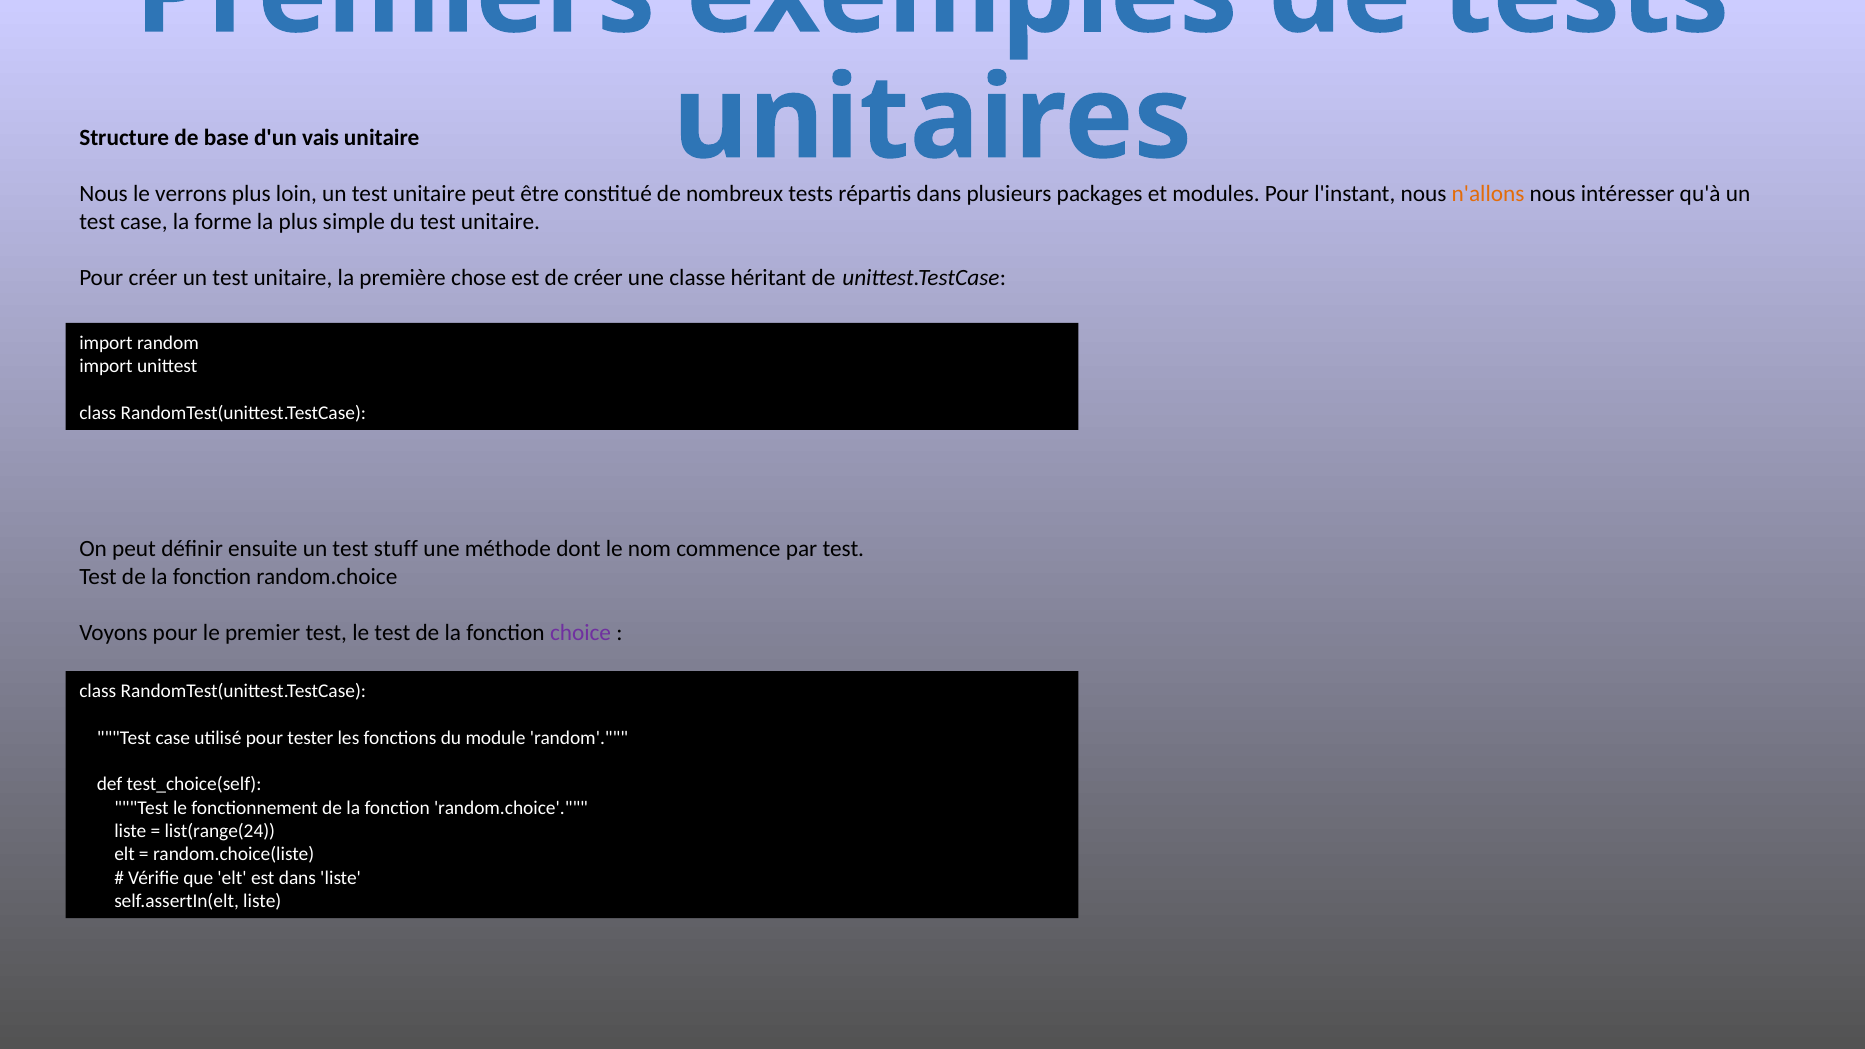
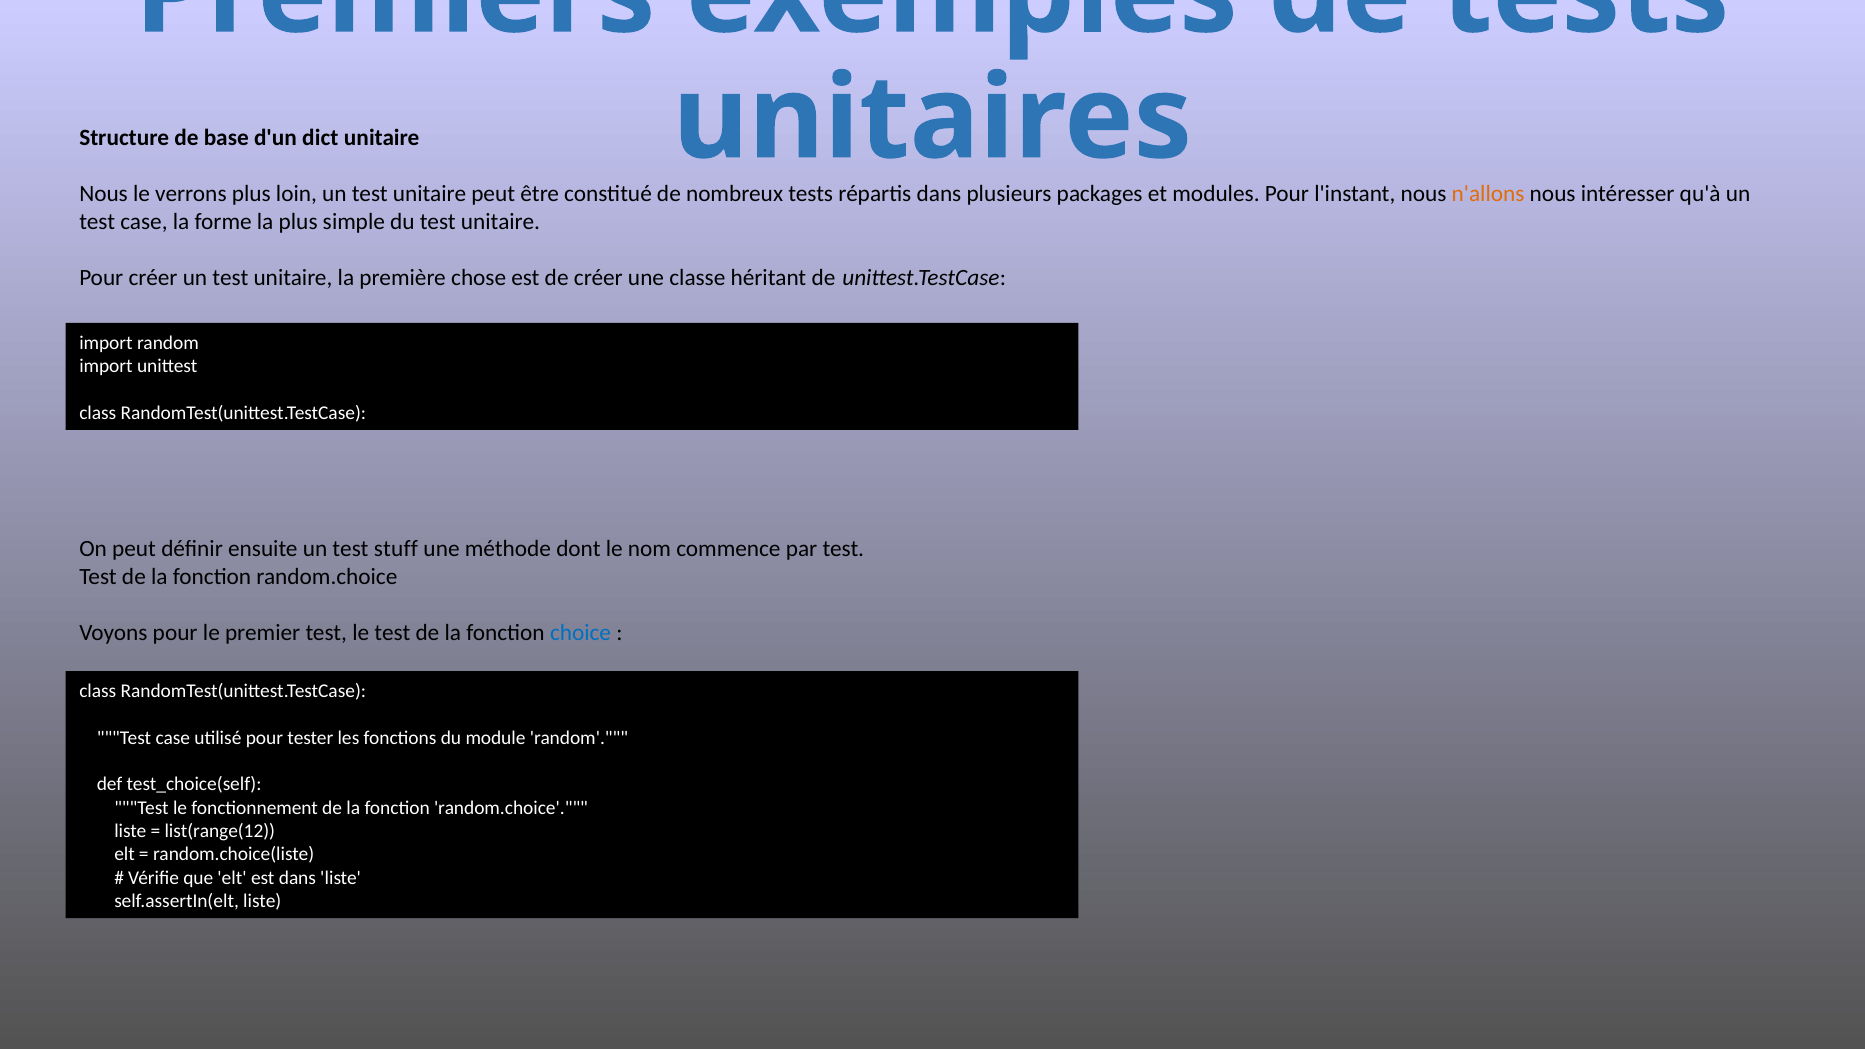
vais: vais -> dict (320, 137)
choice colour: purple -> blue (580, 633)
list(range(24: list(range(24 -> list(range(12 (220, 831)
